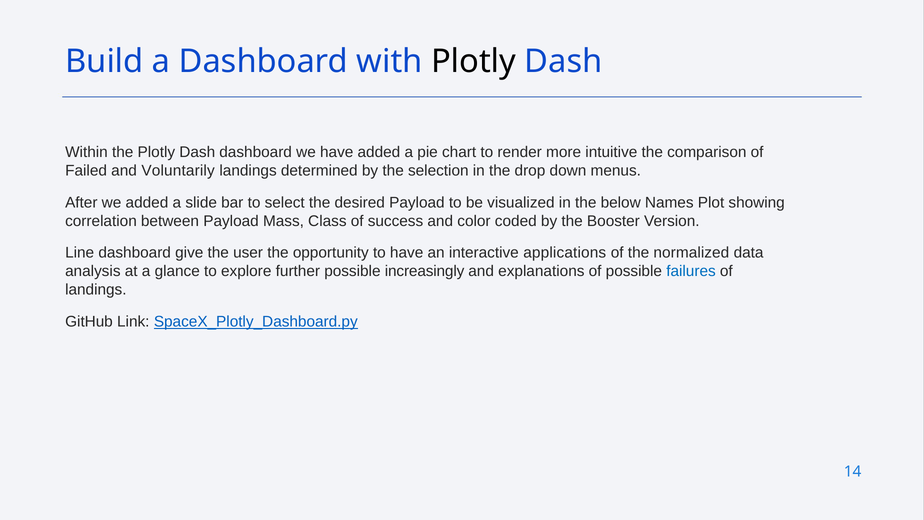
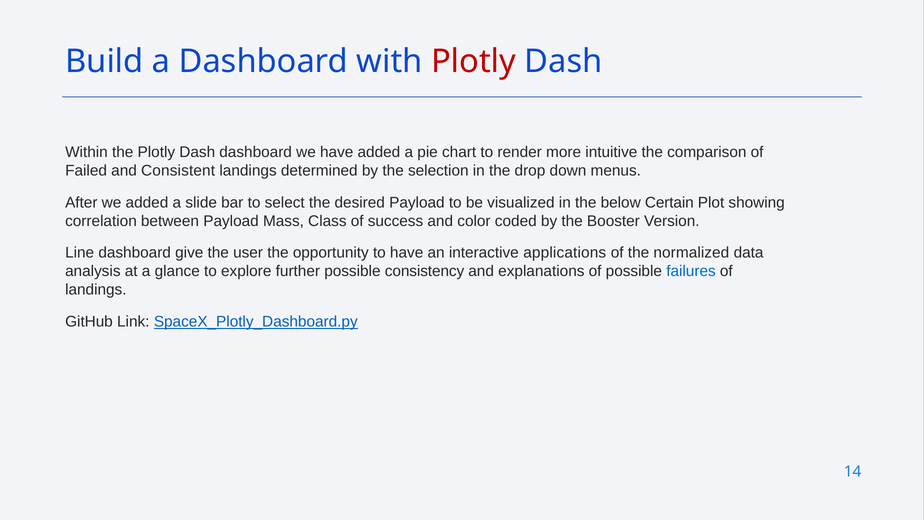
Plotly colour: black -> red (473, 62)
Voluntarily: Voluntarily -> Consistent (178, 170)
Names: Names -> Certain (669, 202)
increasingly: increasingly -> consistency (425, 271)
